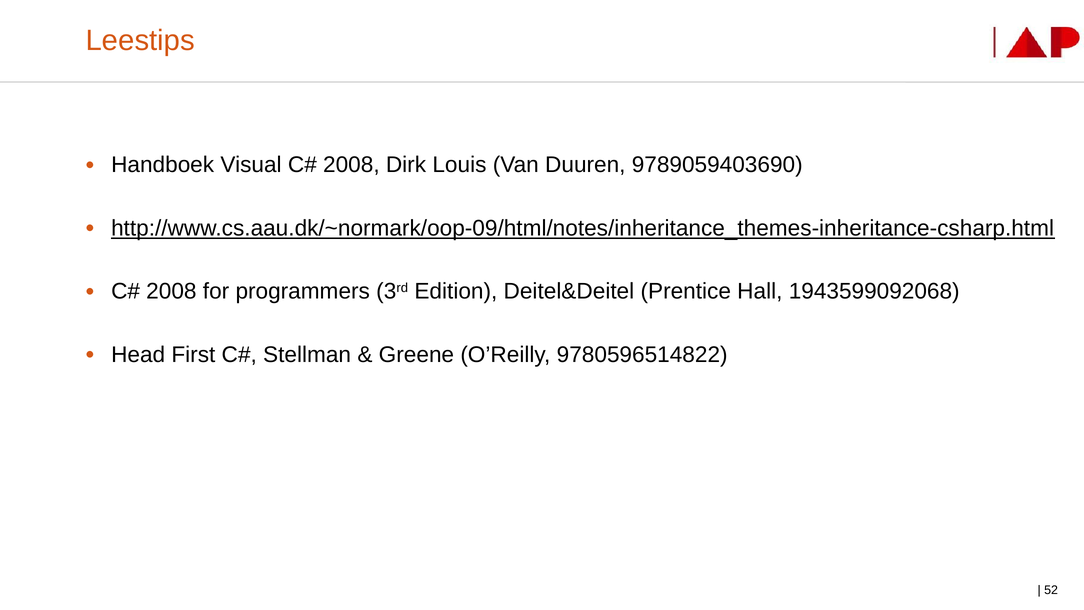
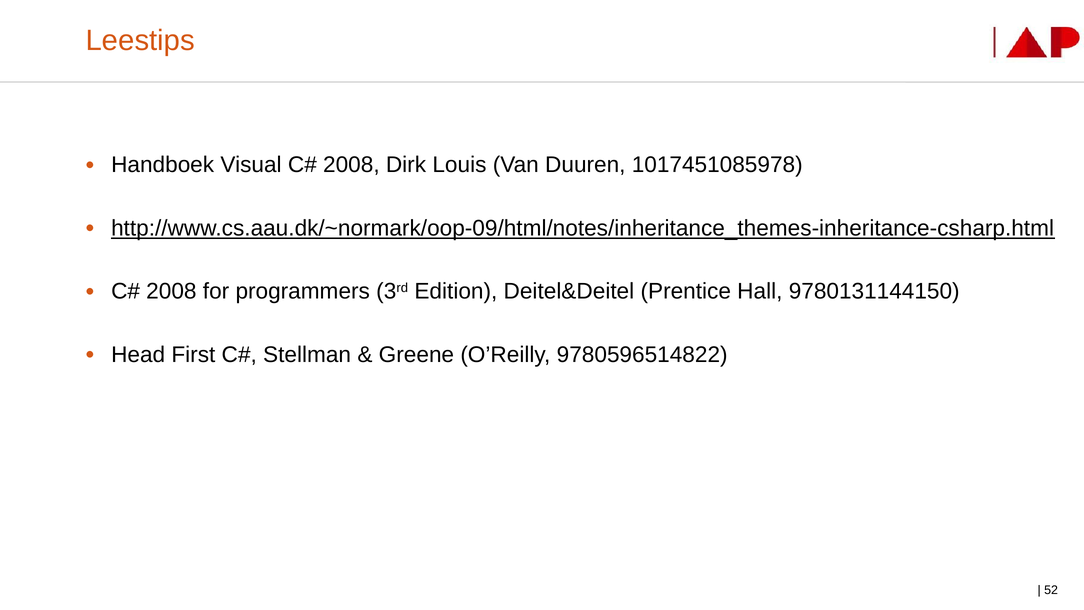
9789059403690: 9789059403690 -> 1017451085978 (717, 165)
1943599092068: 1943599092068 -> 9780131144150 (874, 291)
